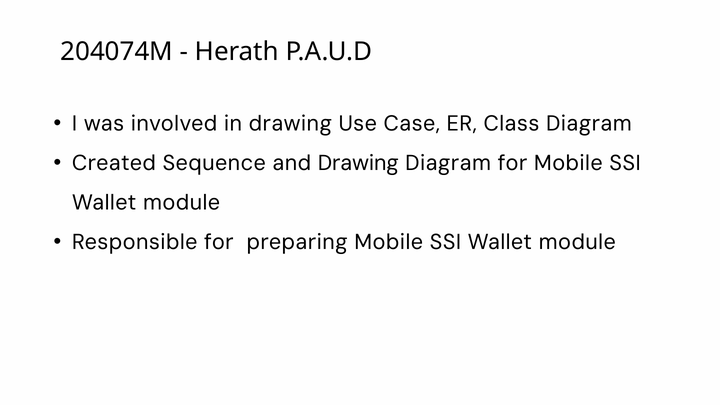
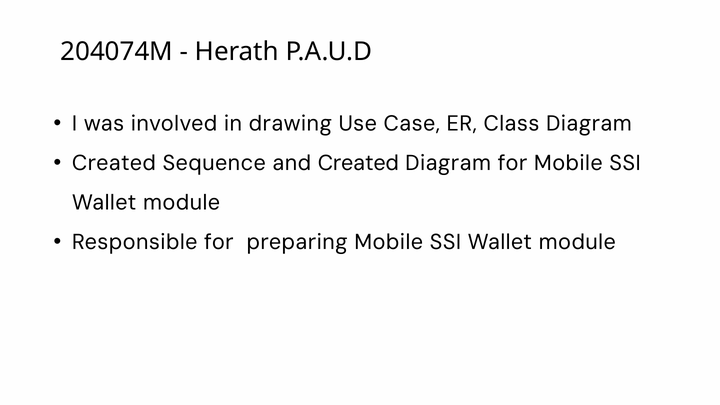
and Drawing: Drawing -> Created (358, 163)
